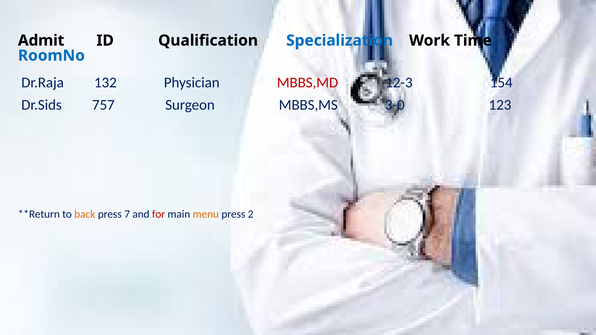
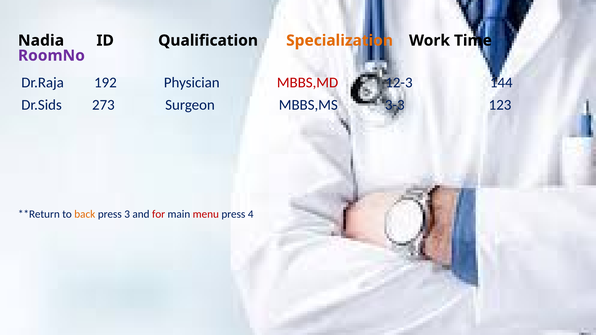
Admit: Admit -> Nadia (41, 41)
Specialization colour: blue -> orange (340, 41)
RoomNo colour: blue -> purple (51, 56)
132: 132 -> 192 (105, 83)
154: 154 -> 144 (501, 83)
757: 757 -> 273 (103, 105)
3-0: 3-0 -> 3-3 (395, 105)
7: 7 -> 3 (127, 214)
menu colour: orange -> red (206, 214)
2: 2 -> 4 (251, 214)
